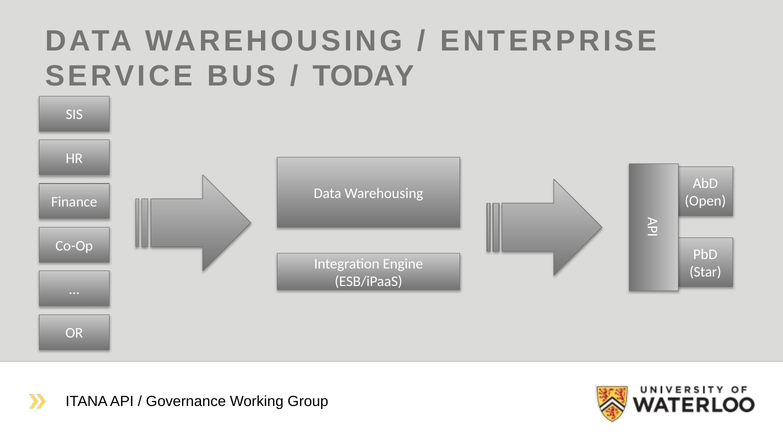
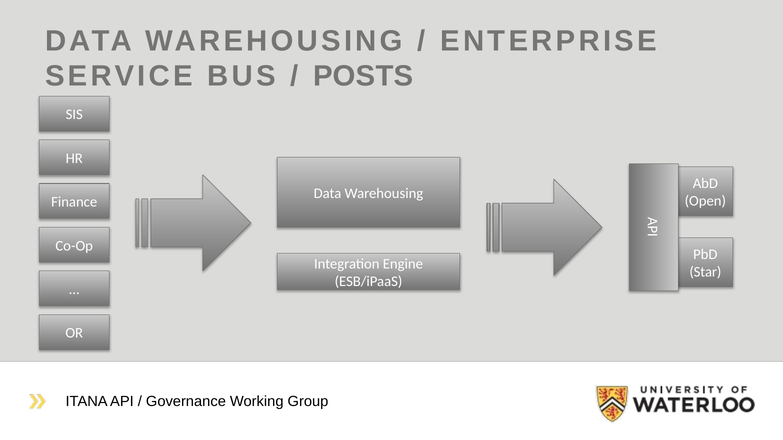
TODAY: TODAY -> POSTS (363, 76)
